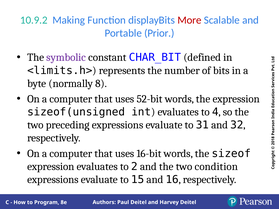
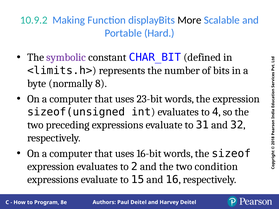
More colour: red -> black (189, 20)
Prior: Prior -> Hard (159, 33)
52-bit: 52-bit -> 23-bit (150, 99)
